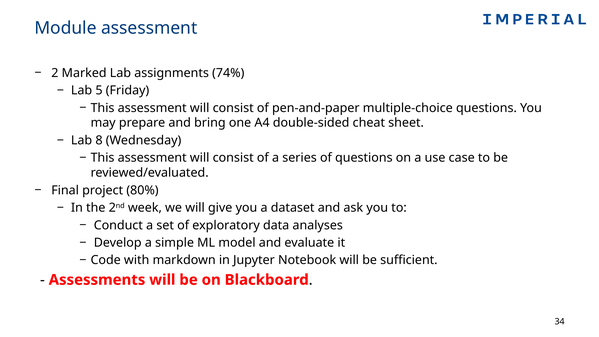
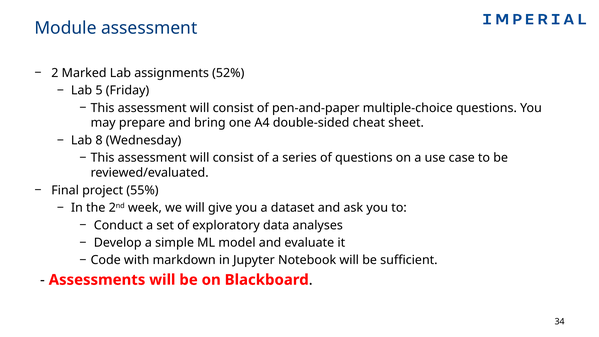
74%: 74% -> 52% (228, 73)
80%: 80% -> 55% (142, 190)
